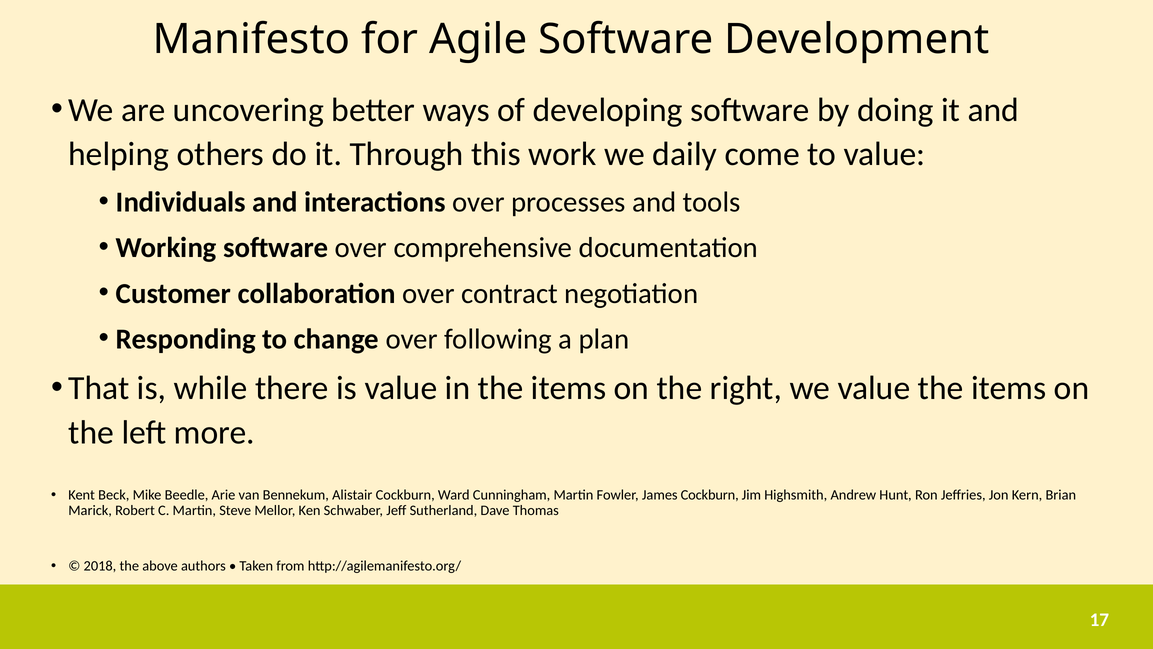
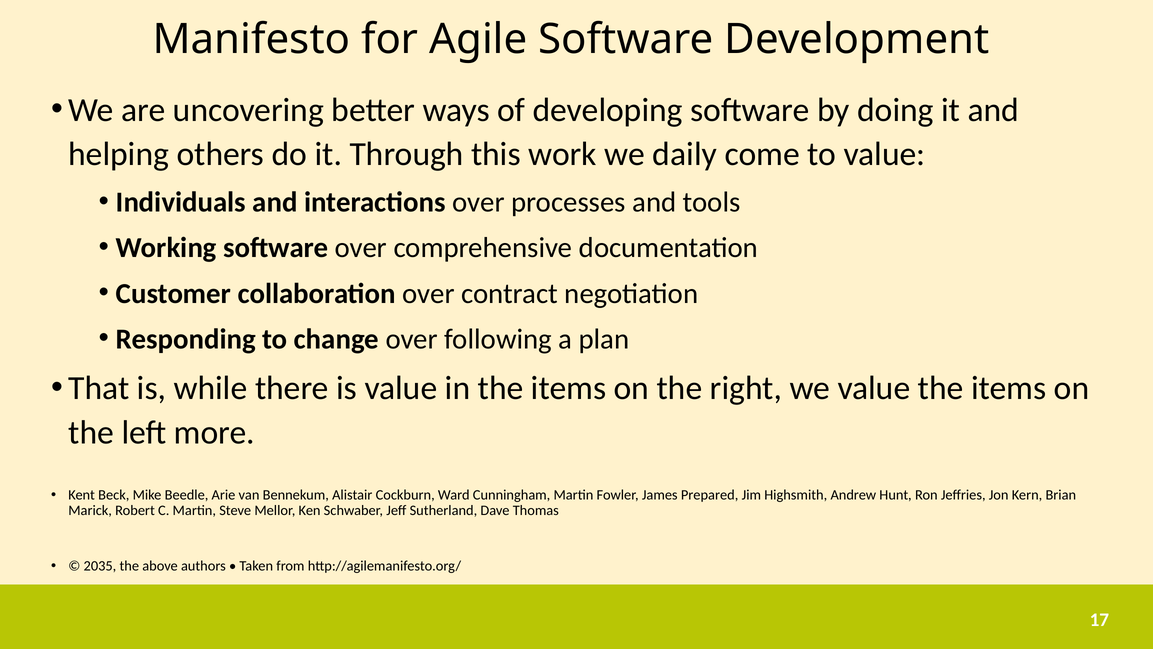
James Cockburn: Cockburn -> Prepared (710, 495)
2018: 2018 -> 2035 (100, 566)
